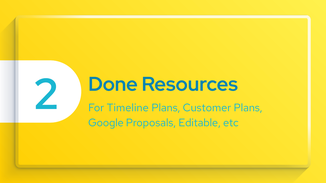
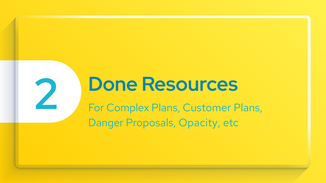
Timeline: Timeline -> Complex (128, 108)
Google: Google -> Danger (106, 123)
Editable: Editable -> Opacity (199, 123)
